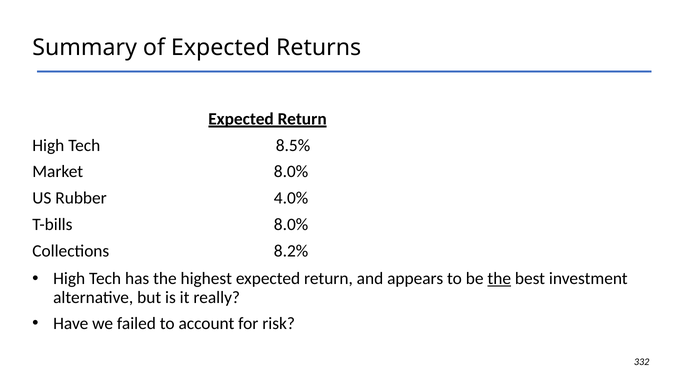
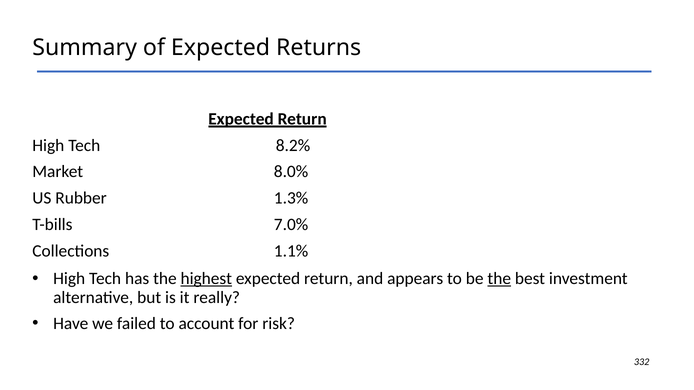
8.5%: 8.5% -> 8.2% (293, 145)
4.0%: 4.0% -> 1.3% (291, 198)
T-bills 8.0%: 8.0% -> 7.0% (291, 225)
8.2%: 8.2% -> 1.1% (291, 251)
highest underline: none -> present (206, 279)
